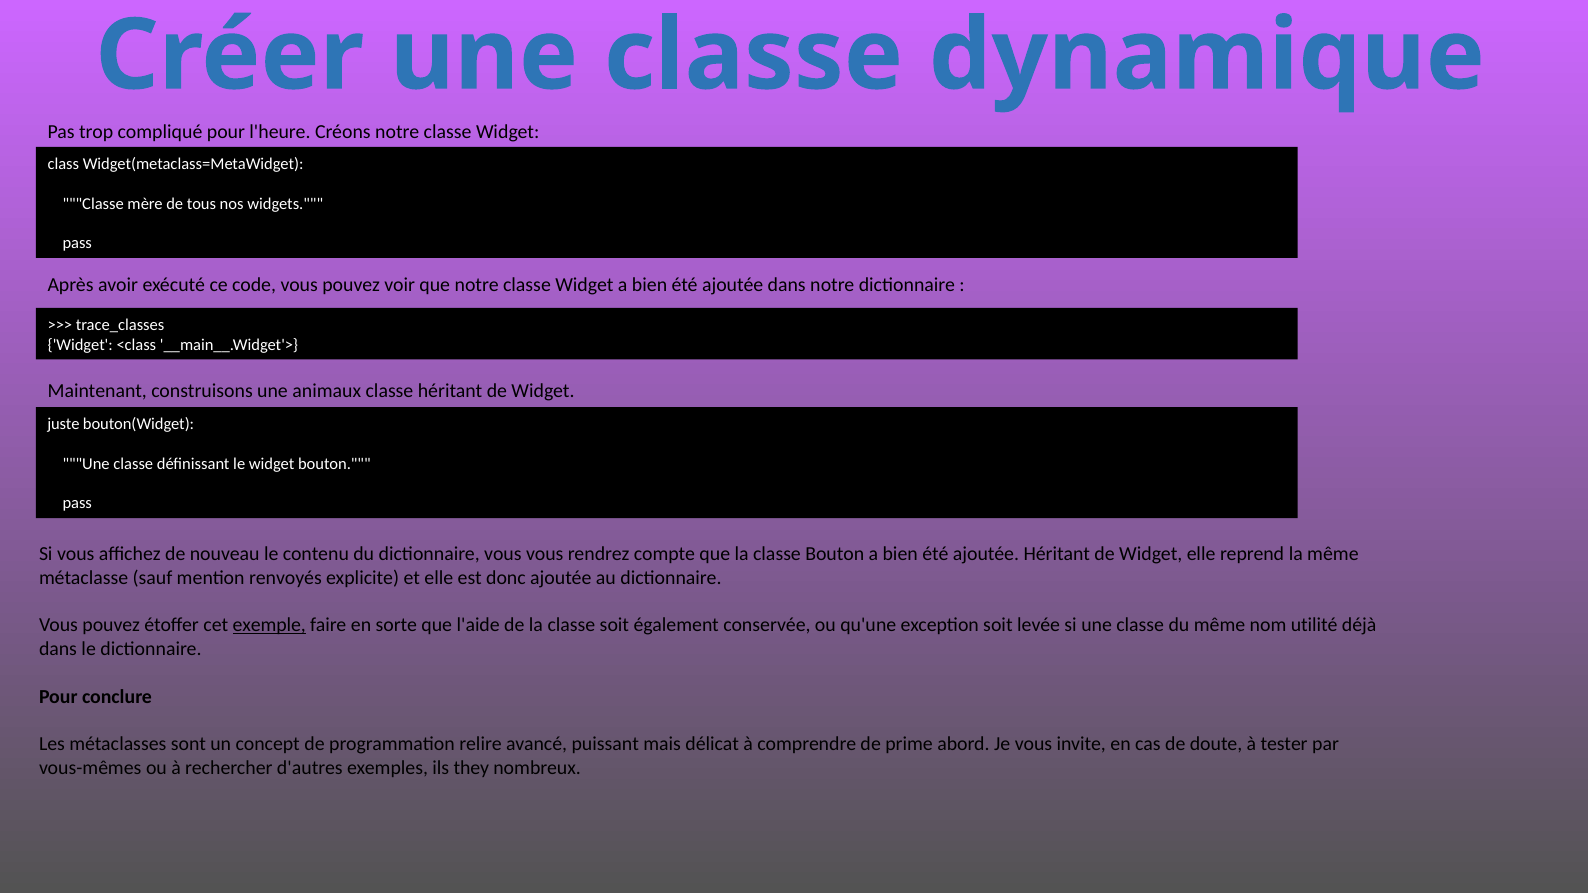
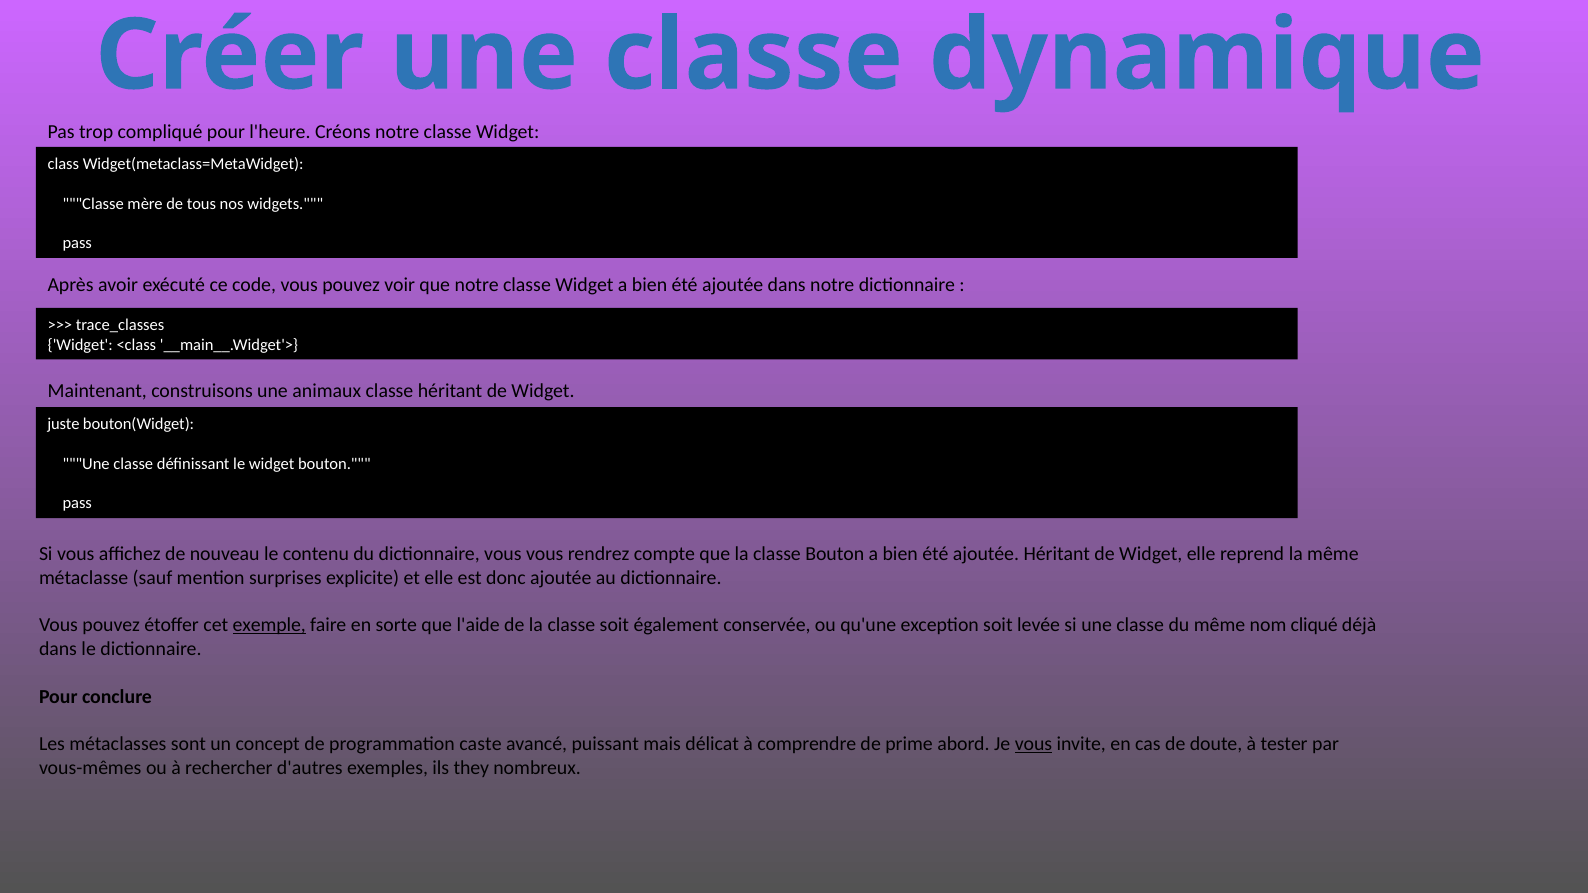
renvoyés: renvoyés -> surprises (285, 578)
utilité: utilité -> cliqué (1314, 625)
relire: relire -> caste (480, 744)
vous underline: none -> present (1033, 744)
